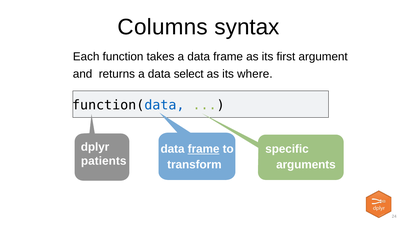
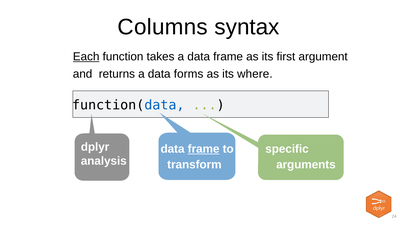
Each underline: none -> present (86, 57)
select: select -> forms (189, 74)
patients: patients -> analysis (104, 161)
